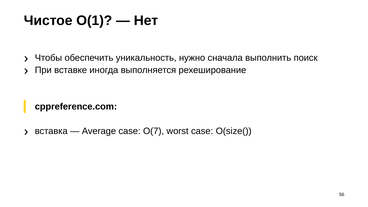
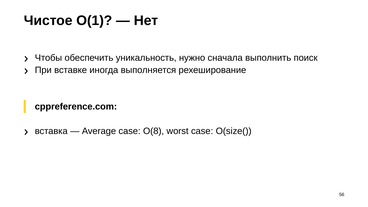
O(7: O(7 -> O(8 (154, 131)
